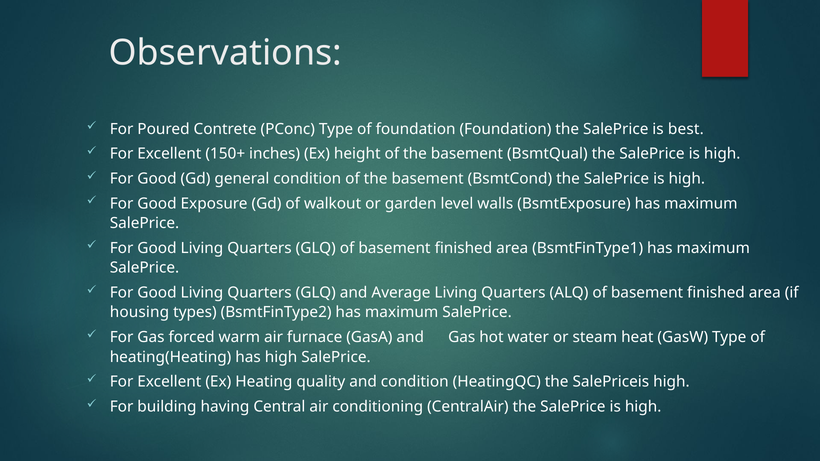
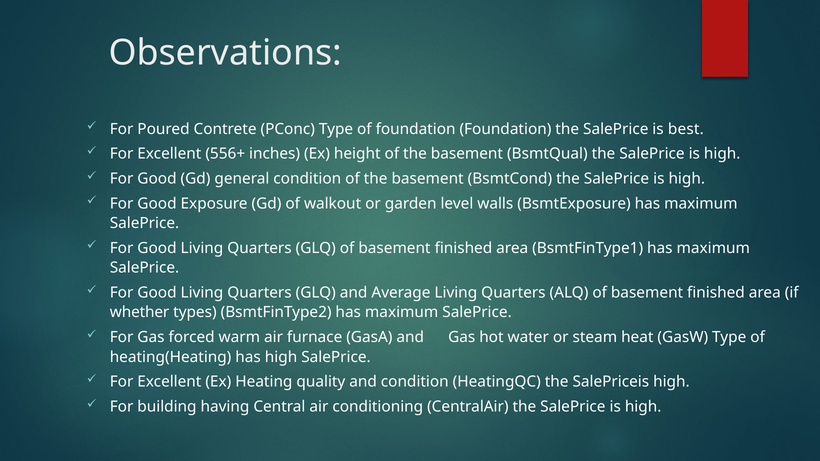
150+: 150+ -> 556+ (225, 154)
housing: housing -> whether (140, 313)
